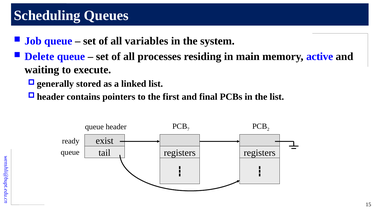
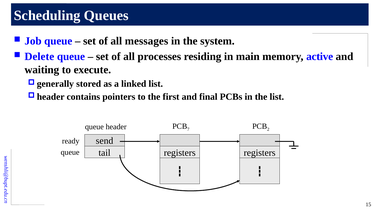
variables: variables -> messages (147, 41)
exist: exist -> send (105, 141)
